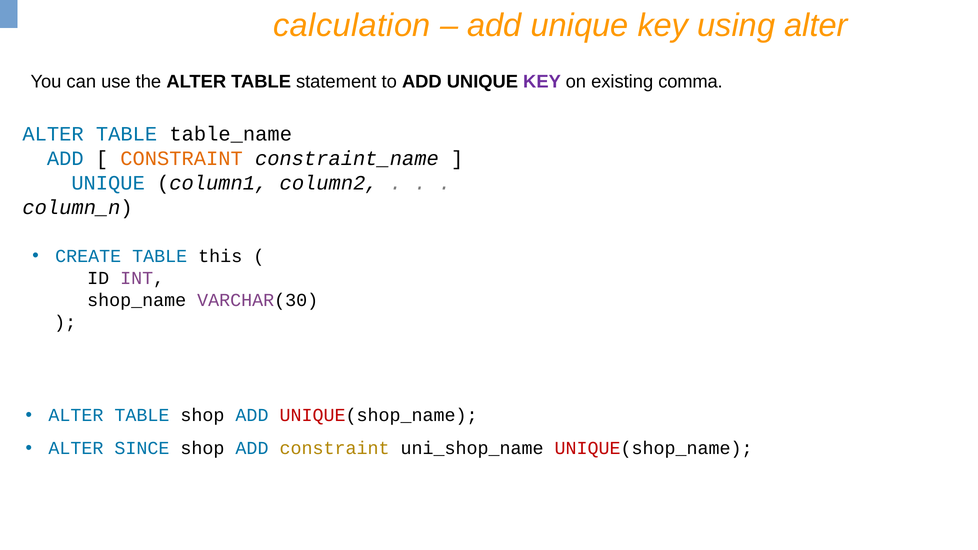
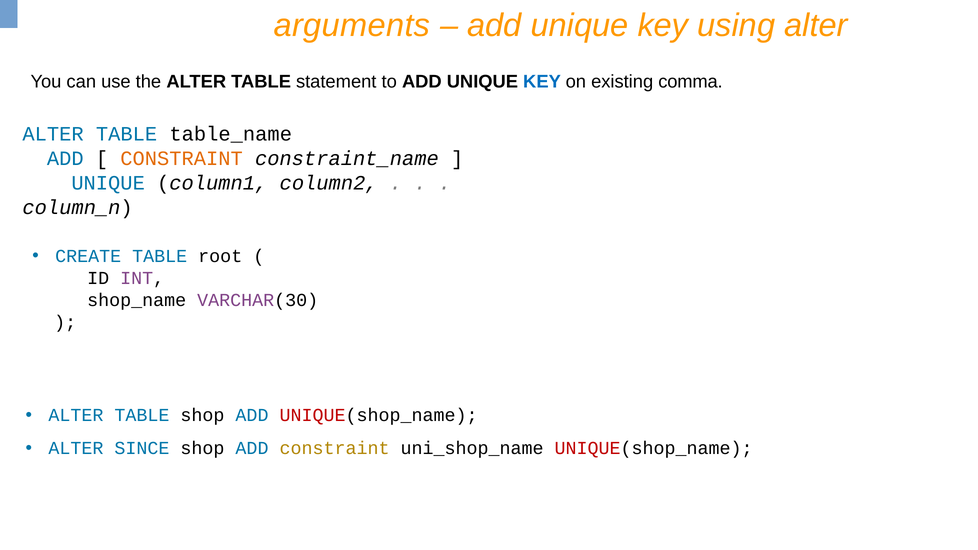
calculation: calculation -> arguments (352, 25)
KEY colour: purple -> blue (542, 81)
this: this -> root (220, 256)
